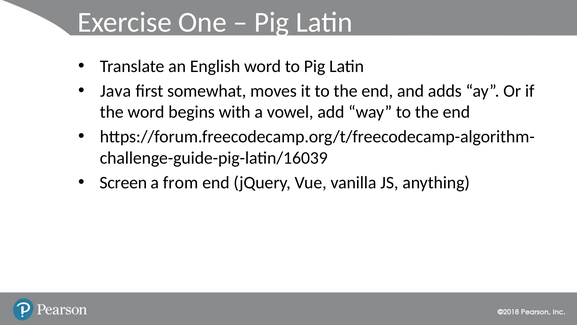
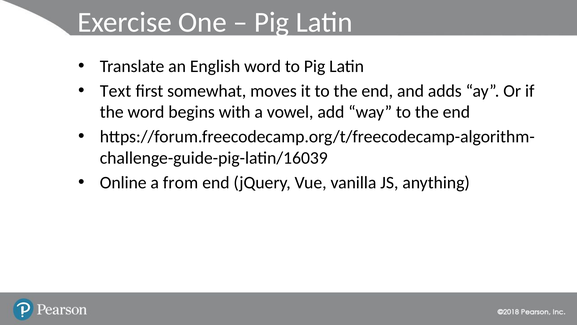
Java: Java -> Text (116, 91)
Screen: Screen -> Online (123, 182)
